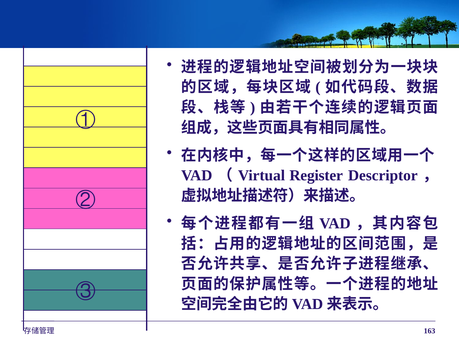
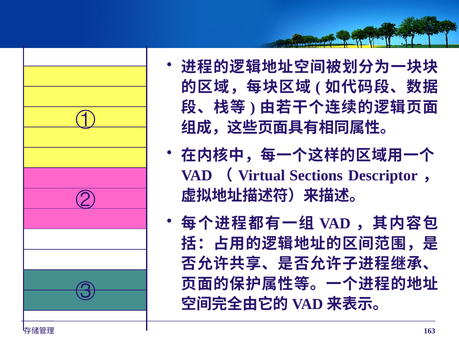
Register: Register -> Sections (316, 176)
